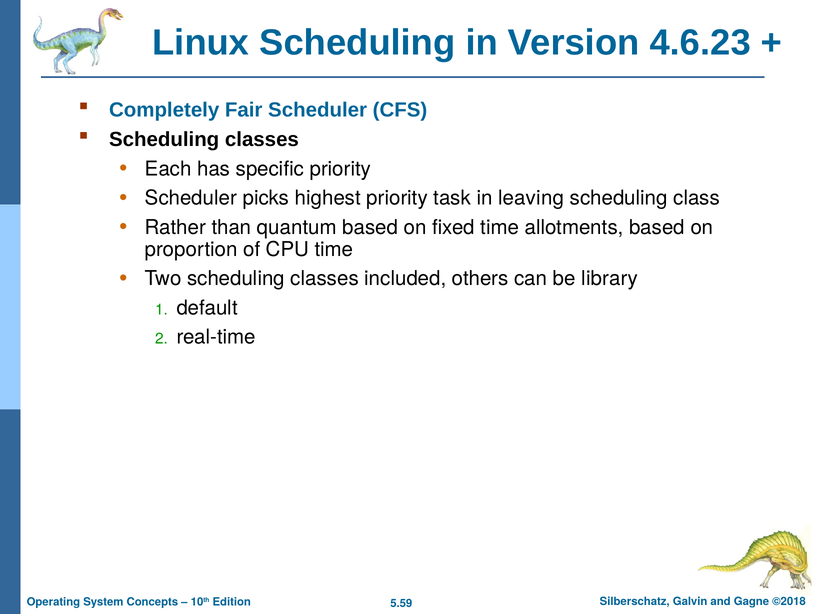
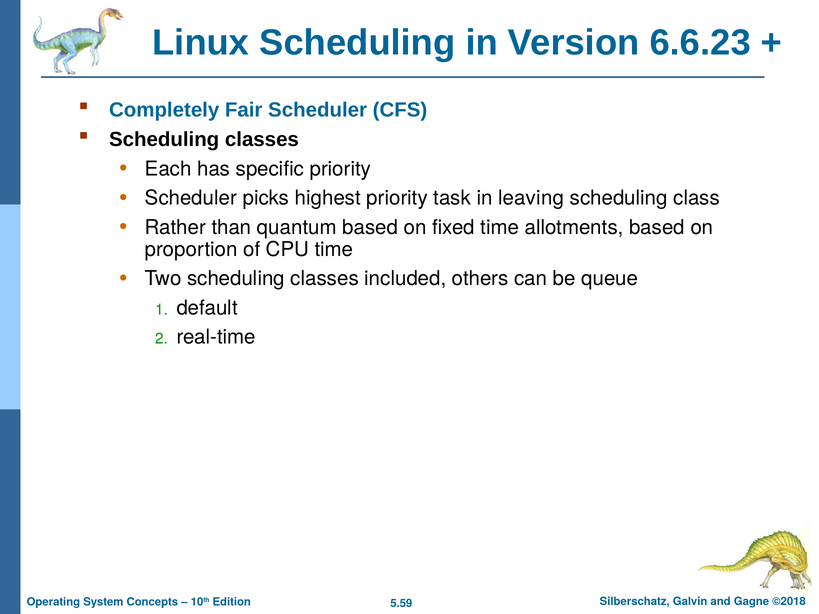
4.6.23: 4.6.23 -> 6.6.23 (700, 43)
library: library -> queue (610, 279)
